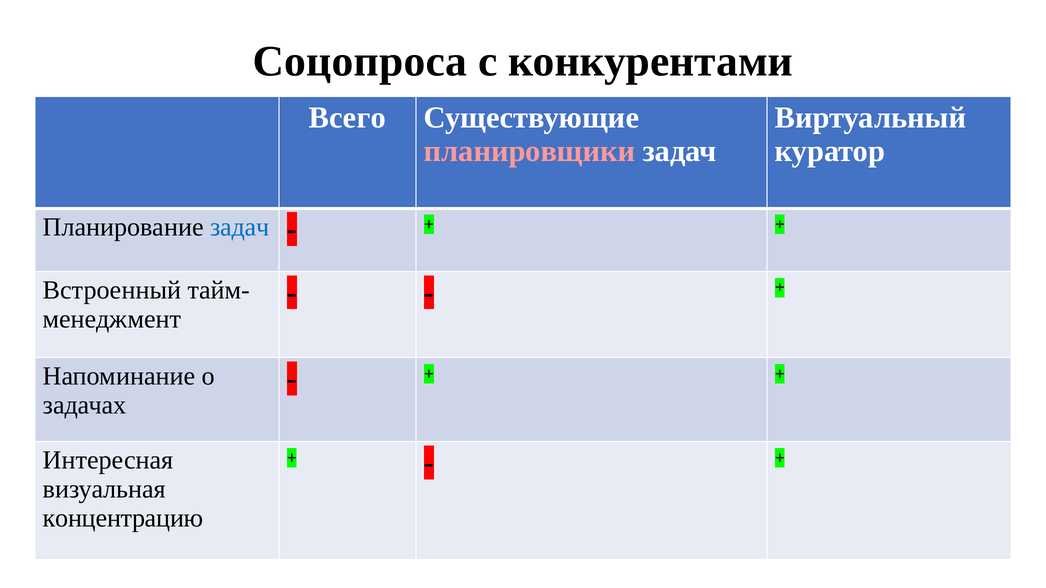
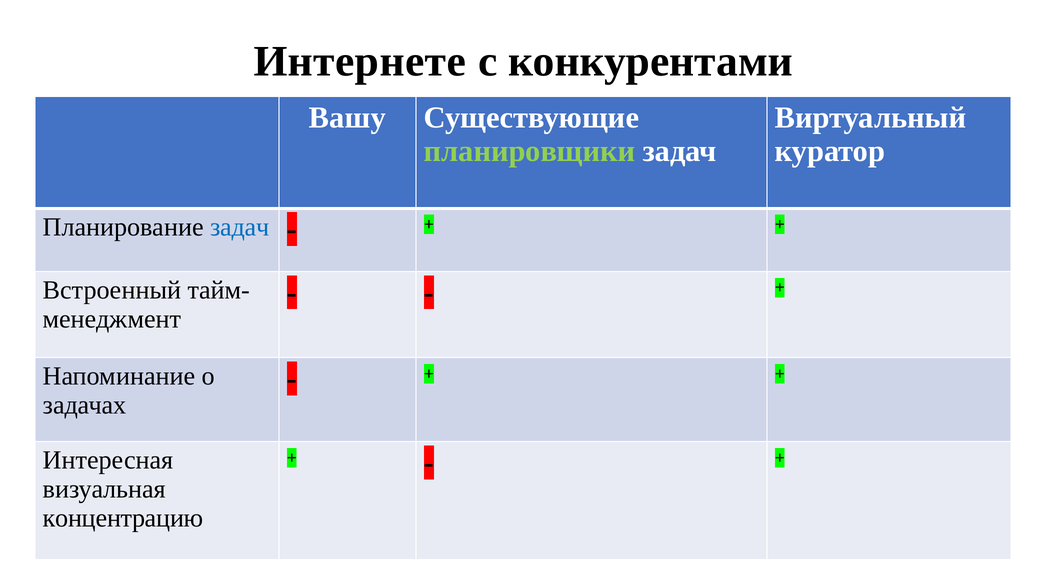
Соцопроса: Соцопроса -> Интернете (360, 62)
Всего: Всего -> Вашу (347, 118)
планировщики colour: pink -> light green (530, 151)
